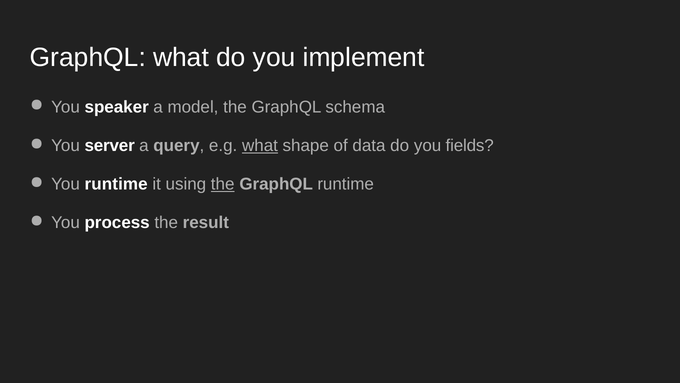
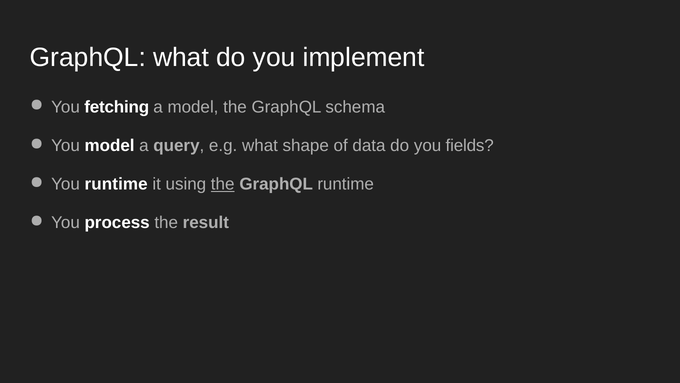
speaker: speaker -> fetching (117, 107)
You server: server -> model (110, 145)
what underline: present -> none (260, 145)
